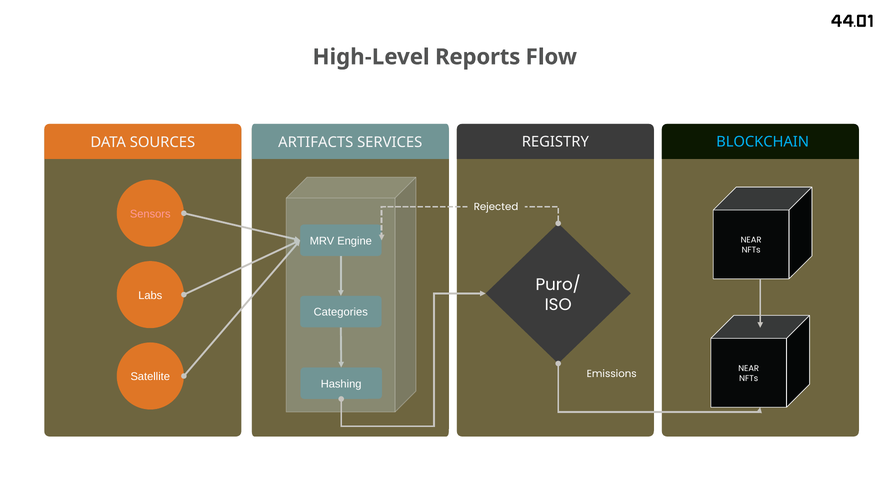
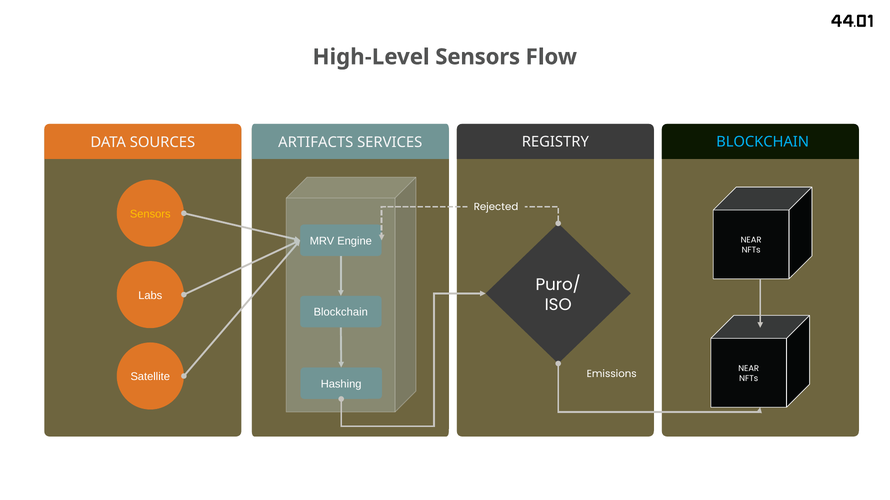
High-Level Reports: Reports -> Sensors (478, 57)
Sensors colour: pink -> yellow (150, 214)
Categories: Categories -> Blockchain (341, 313)
